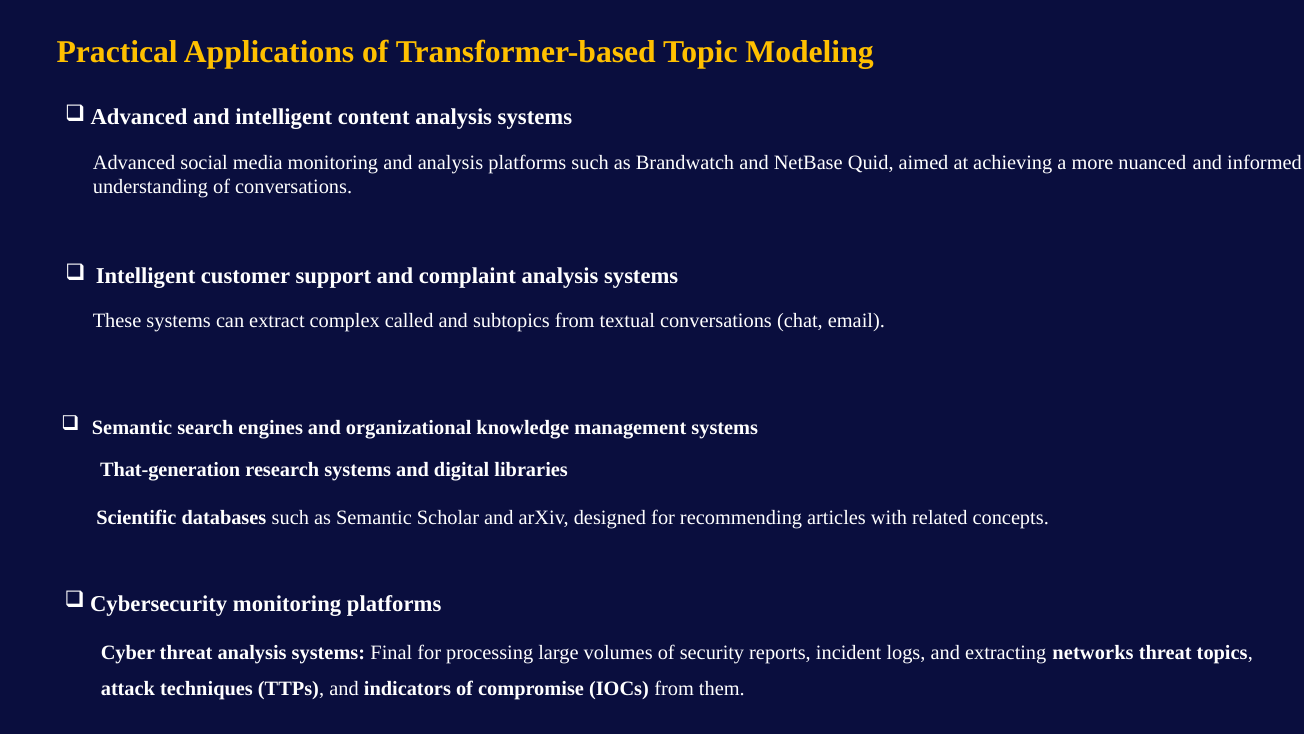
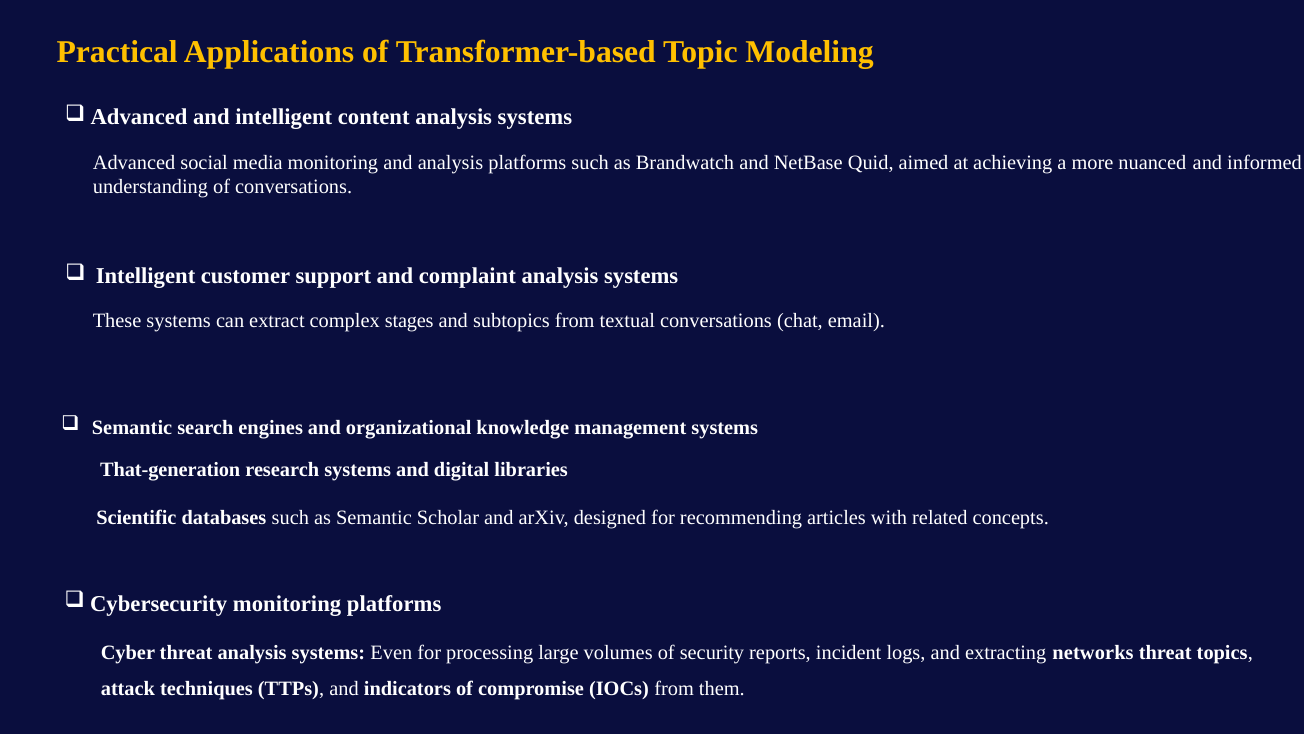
called: called -> stages (409, 321)
Final: Final -> Even (391, 652)
